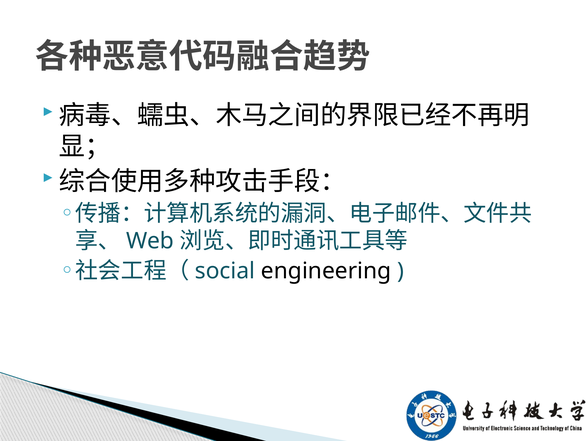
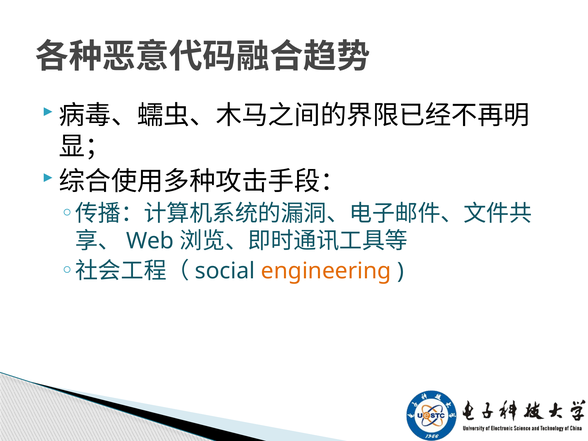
engineering colour: black -> orange (326, 271)
